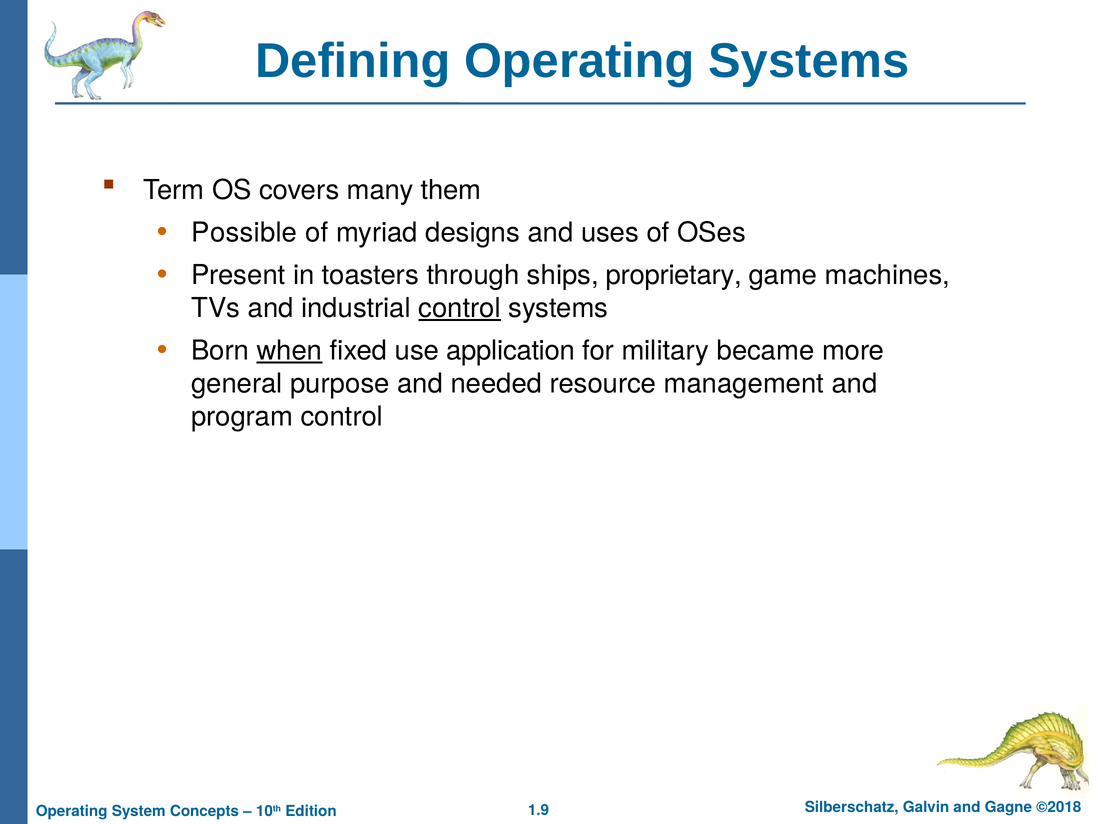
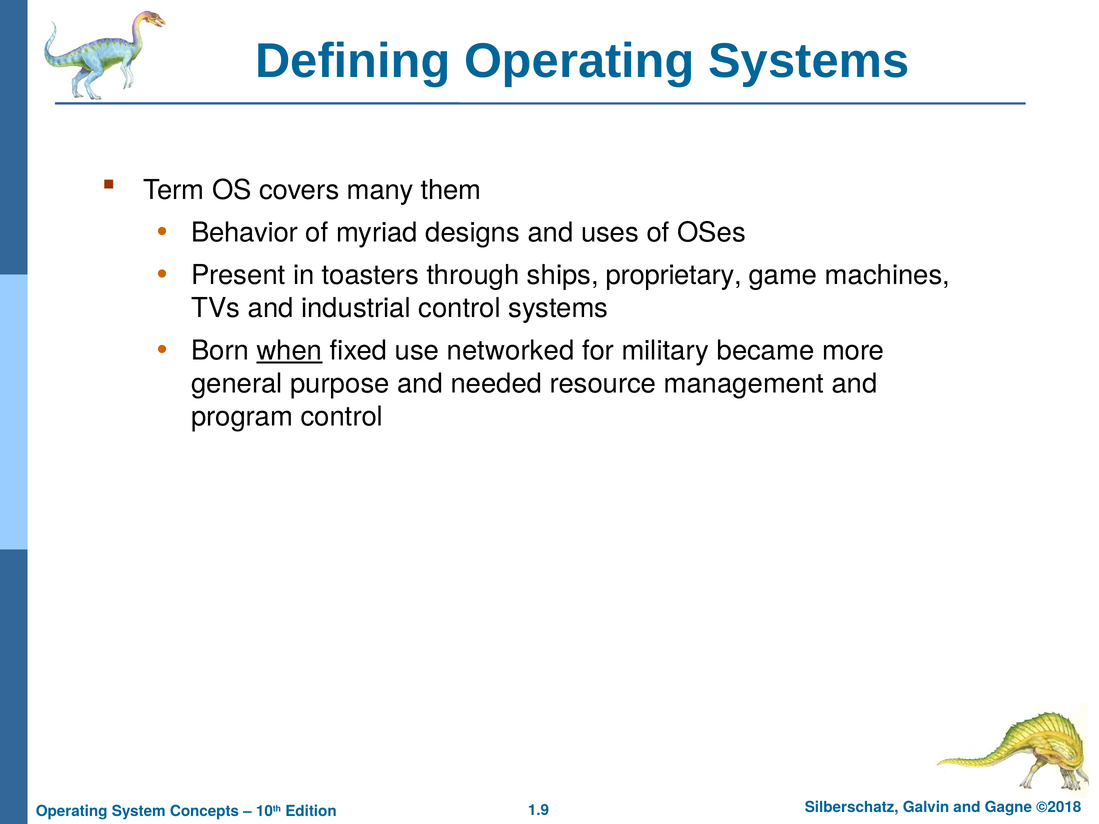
Possible: Possible -> Behavior (245, 233)
control underline: present -> none (460, 308)
application: application -> networked (510, 351)
